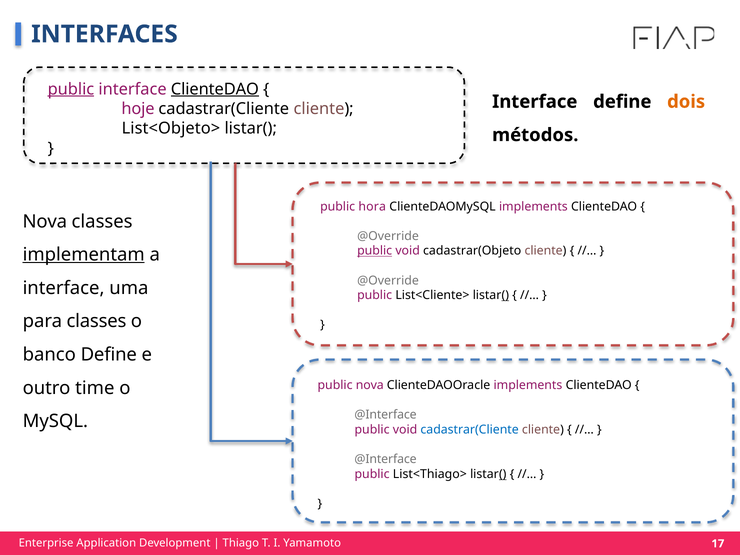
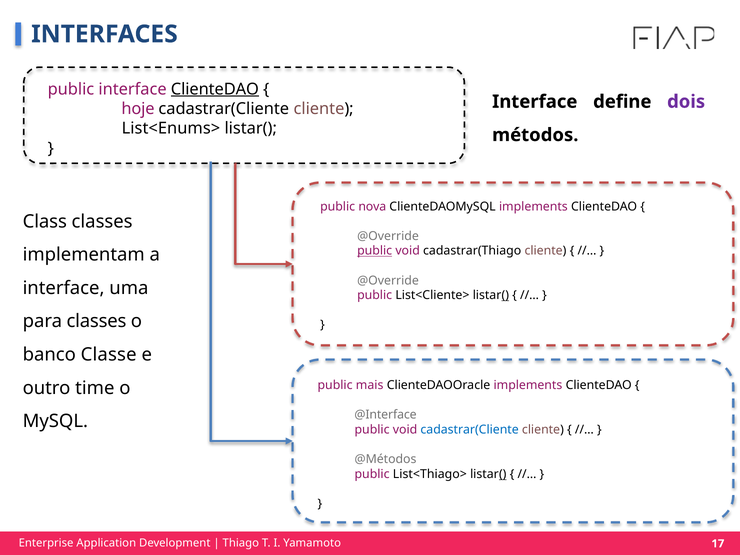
public underline: present -> none (71, 89)
dois colour: orange -> purple (686, 102)
List<Objeto>: List<Objeto> -> List<Enums> (171, 129)
hora: hora -> nova (372, 206)
Nova: Nova -> Class (45, 221)
cadastrar(Objeto: cadastrar(Objeto -> cadastrar(Thiago (472, 251)
implementam underline: present -> none (84, 255)
banco Define: Define -> Classe (109, 355)
public nova: nova -> mais (370, 385)
@Interface: @Interface -> @Métodos (386, 459)
